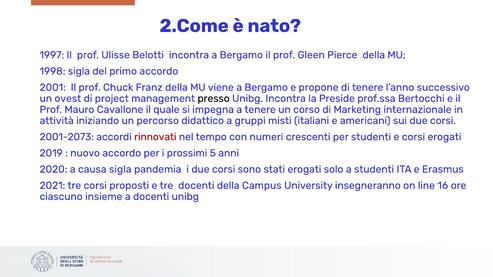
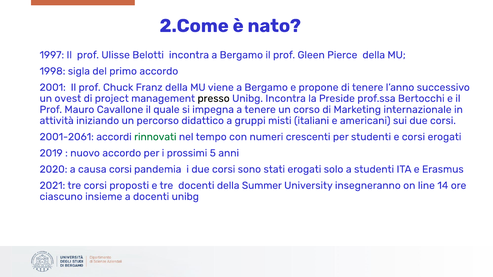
2001-2073: 2001-2073 -> 2001-2061 (67, 137)
rinnovati colour: red -> green (155, 137)
causa sigla: sigla -> corsi (120, 169)
Campus: Campus -> Summer (262, 186)
16: 16 -> 14 (443, 186)
